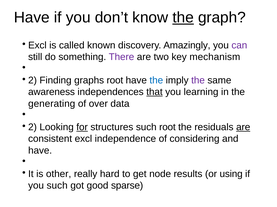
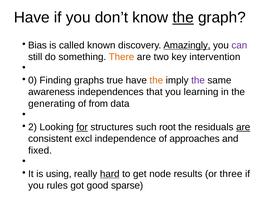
Excl: Excl -> Bias (37, 45)
Amazingly underline: none -> present (187, 45)
There colour: purple -> orange (121, 57)
mechanism: mechanism -> intervention (215, 57)
2: 2 -> 0 (33, 81)
graphs root: root -> true (115, 81)
the colour: blue -> orange (156, 81)
that underline: present -> none (154, 92)
over: over -> from (98, 104)
considering: considering -> approaches (195, 139)
have: have -> fixed (40, 151)
other: other -> using (59, 174)
hard underline: none -> present (110, 174)
using: using -> three (231, 174)
you such: such -> rules (57, 186)
